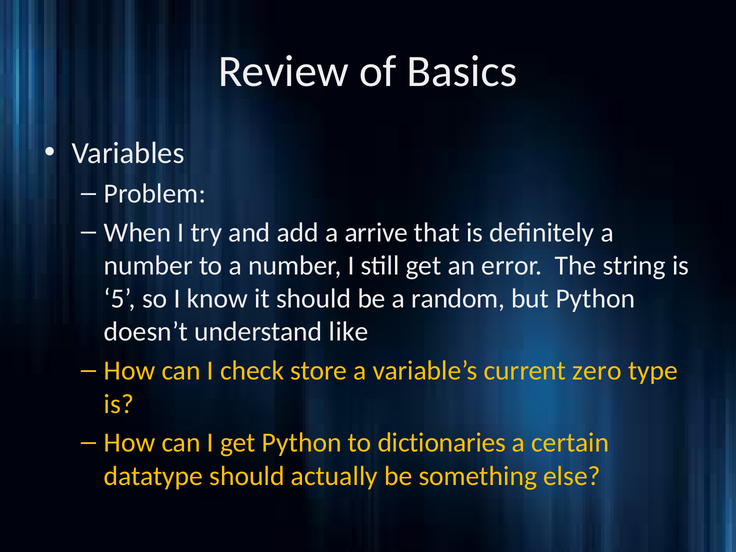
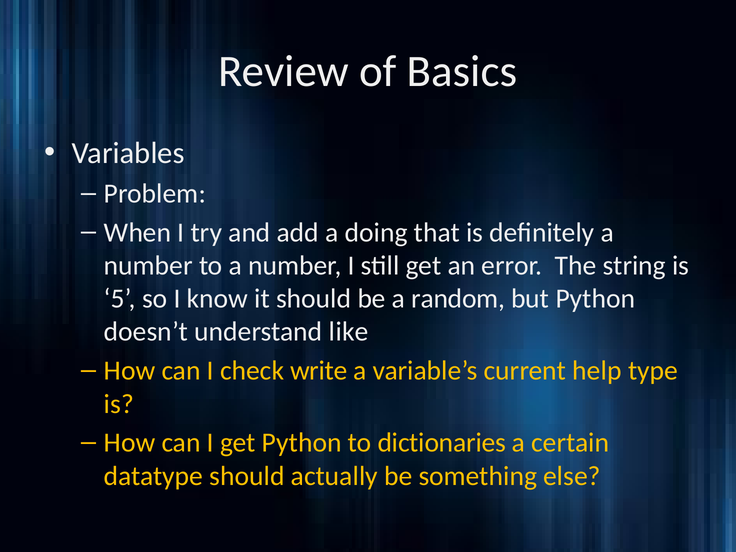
arrive: arrive -> doing (376, 232)
store: store -> write (319, 371)
zero: zero -> help (597, 371)
